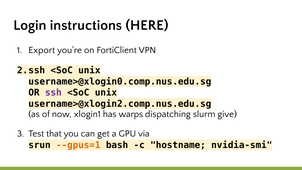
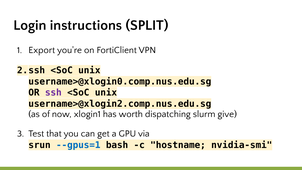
HERE: HERE -> SPLIT (147, 25)
warps: warps -> worth (131, 114)
--gpus=1 colour: orange -> blue (78, 145)
